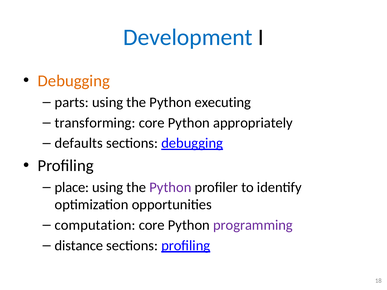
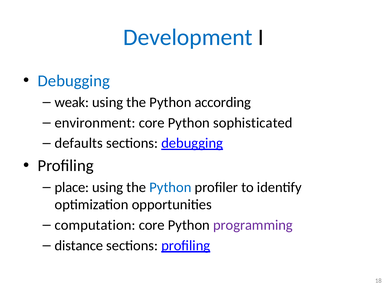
Debugging colour: orange -> blue (74, 81)
parts: parts -> weak (72, 102)
executing: executing -> according (223, 102)
transforming: transforming -> environment (95, 123)
appropriately: appropriately -> sophisticated (253, 123)
Python colour: purple -> blue (170, 187)
